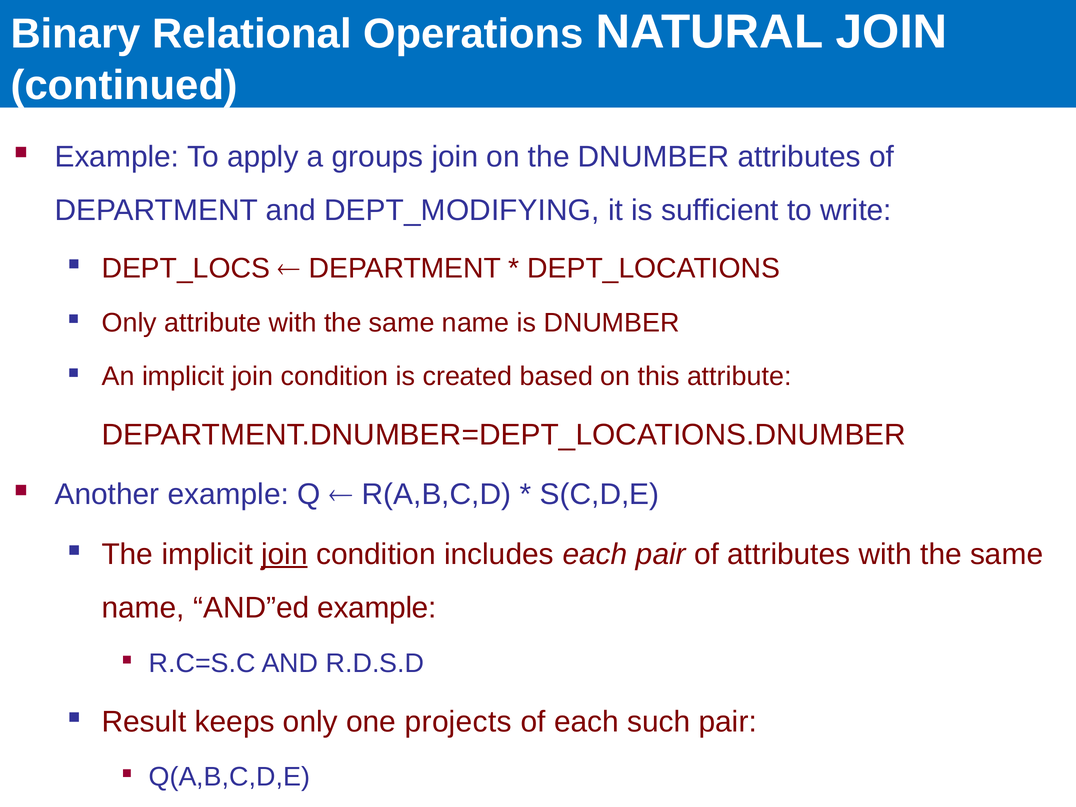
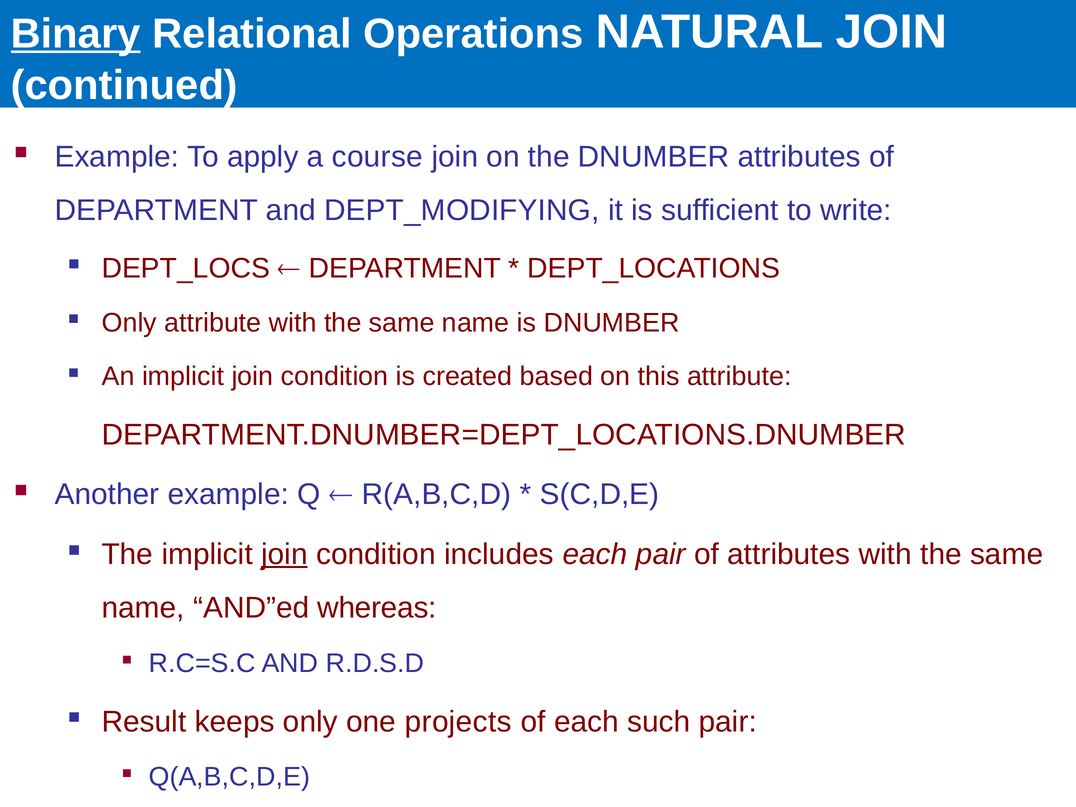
Binary underline: none -> present (76, 34)
groups: groups -> course (377, 157)
AND”ed example: example -> whereas (377, 608)
